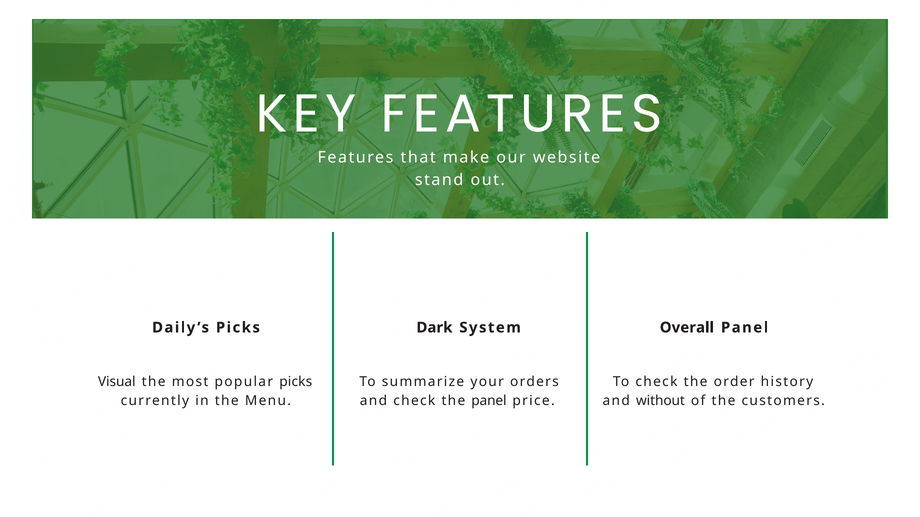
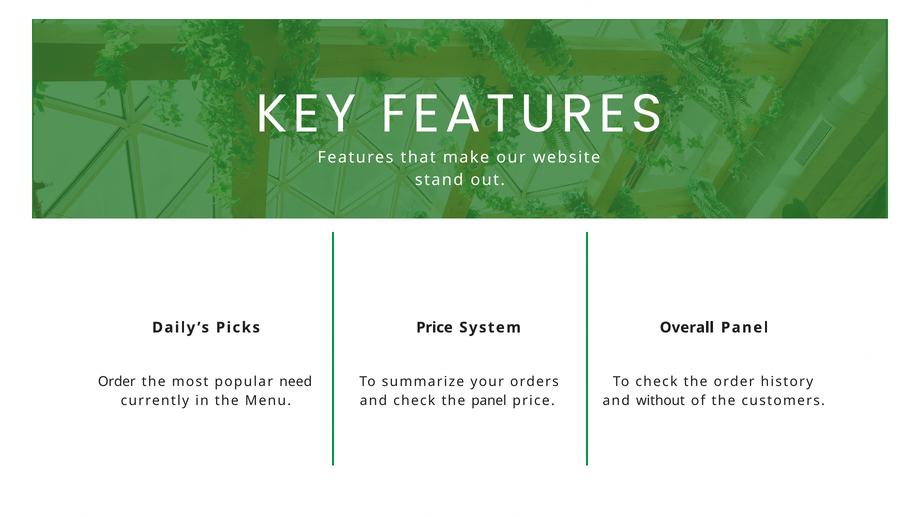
Dark: Dark -> Price (435, 328)
Visual: Visual -> Order (117, 382)
popular picks: picks -> need (296, 382)
